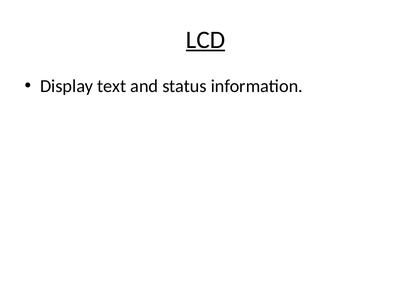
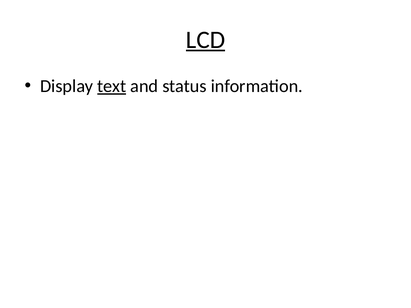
text underline: none -> present (112, 86)
